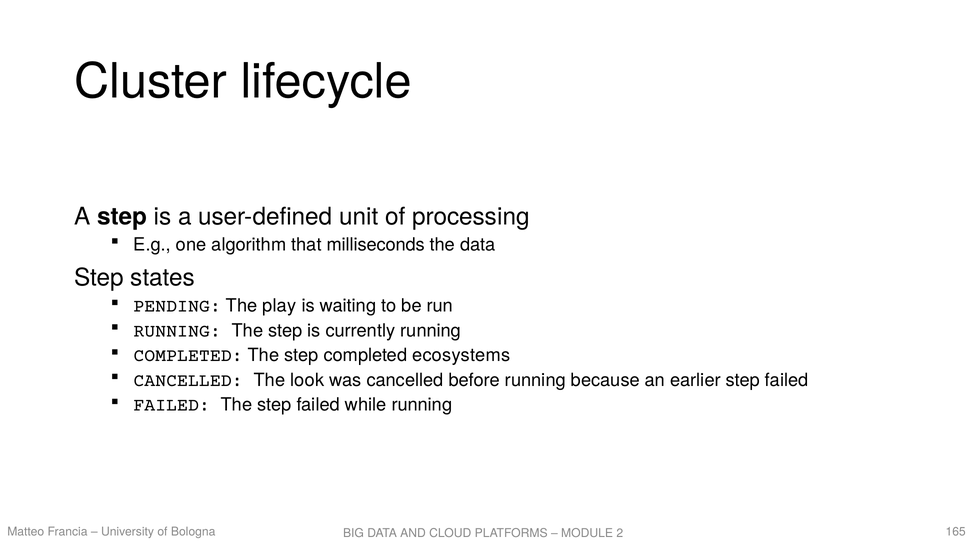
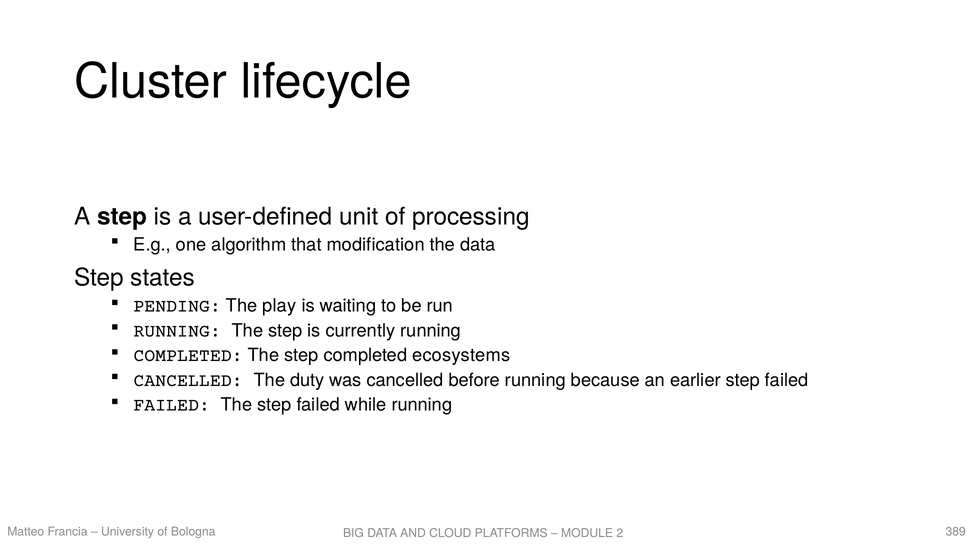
milliseconds: milliseconds -> modification (376, 245)
look: look -> duty (307, 380)
165: 165 -> 389 (956, 532)
